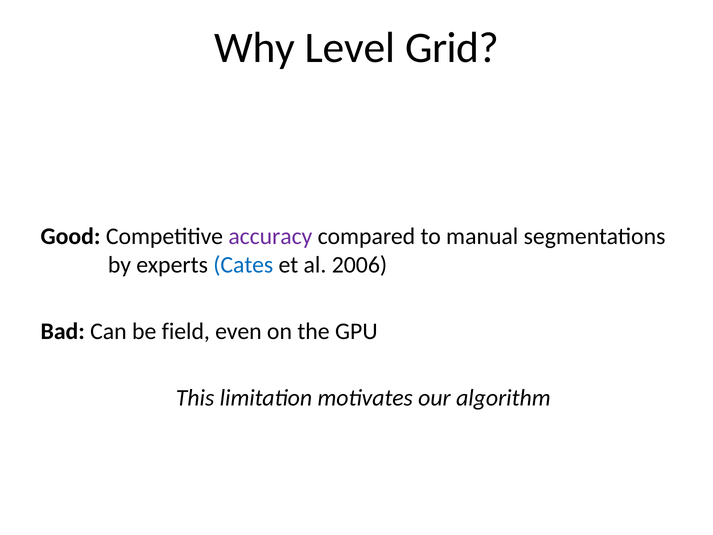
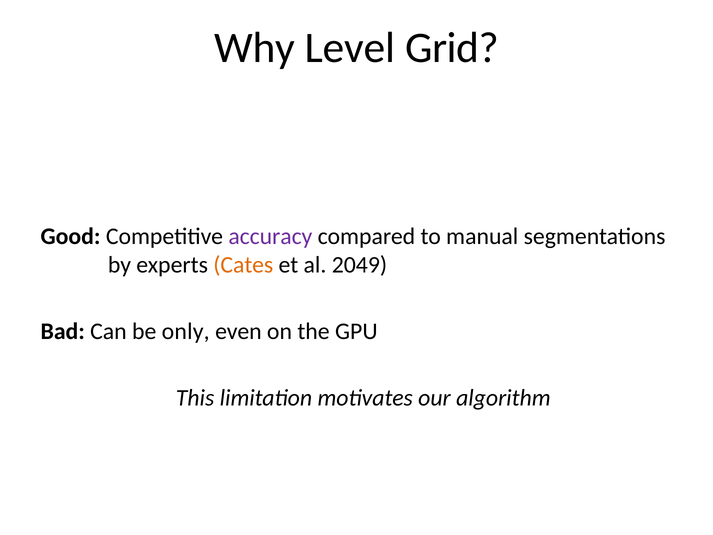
Cates colour: blue -> orange (243, 265)
2006: 2006 -> 2049 (359, 265)
field: field -> only (186, 331)
